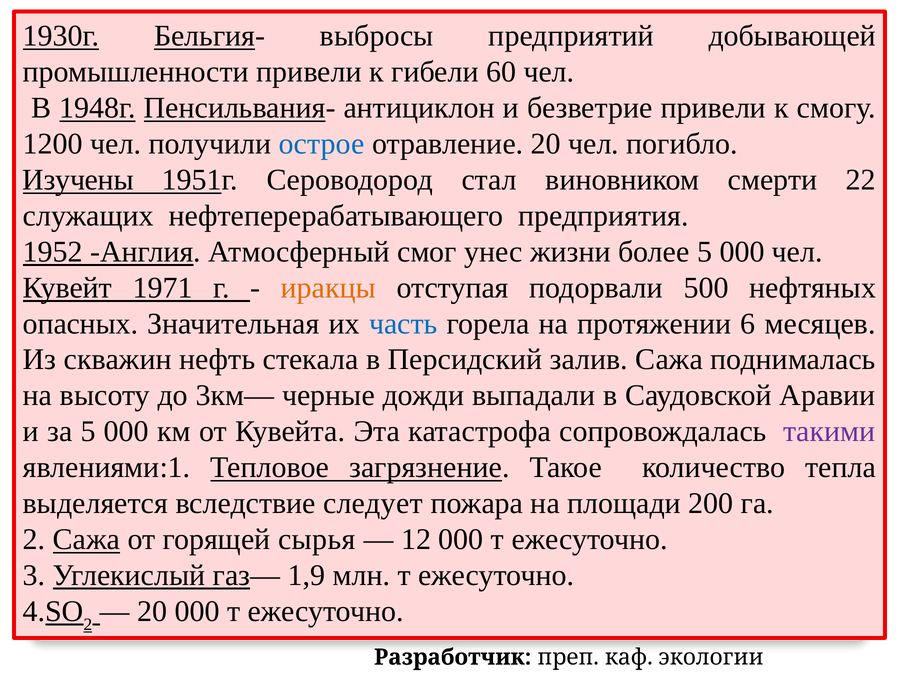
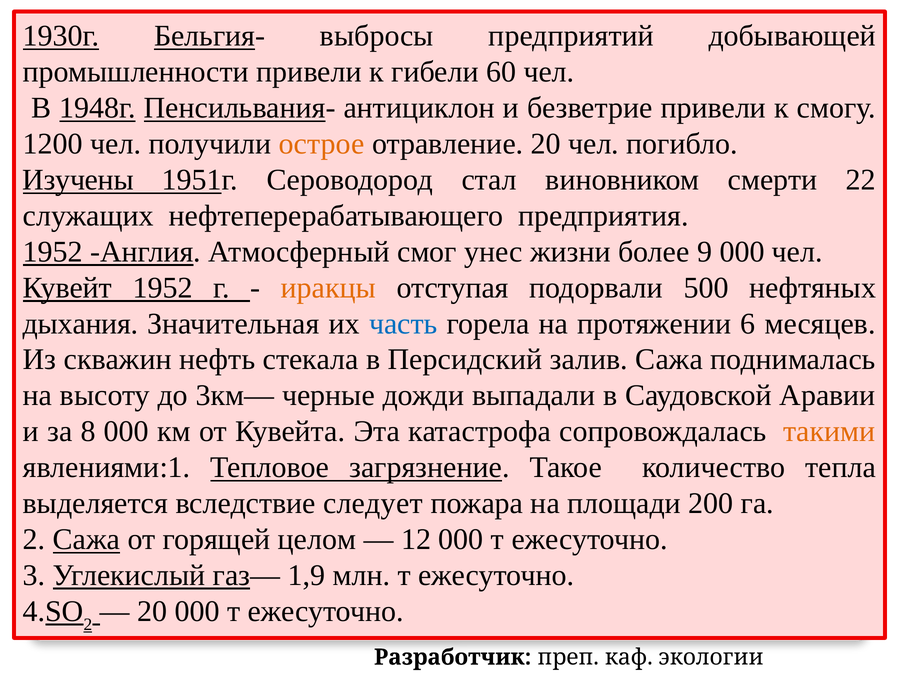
острое colour: blue -> orange (322, 144)
более 5: 5 -> 9 (705, 252)
Кувейт 1971: 1971 -> 1952 (163, 288)
опасных: опасных -> дыхания (81, 324)
за 5: 5 -> 8 (88, 432)
такими colour: purple -> orange (829, 432)
сырья: сырья -> целом (317, 540)
